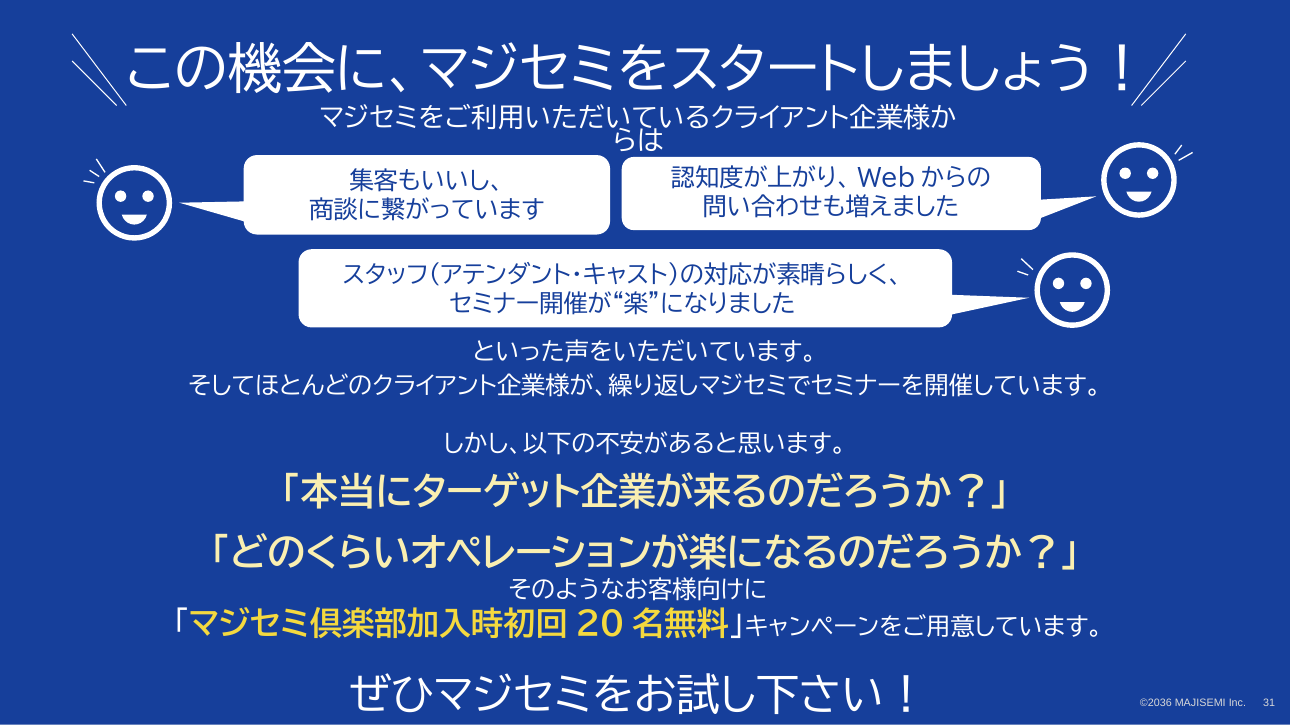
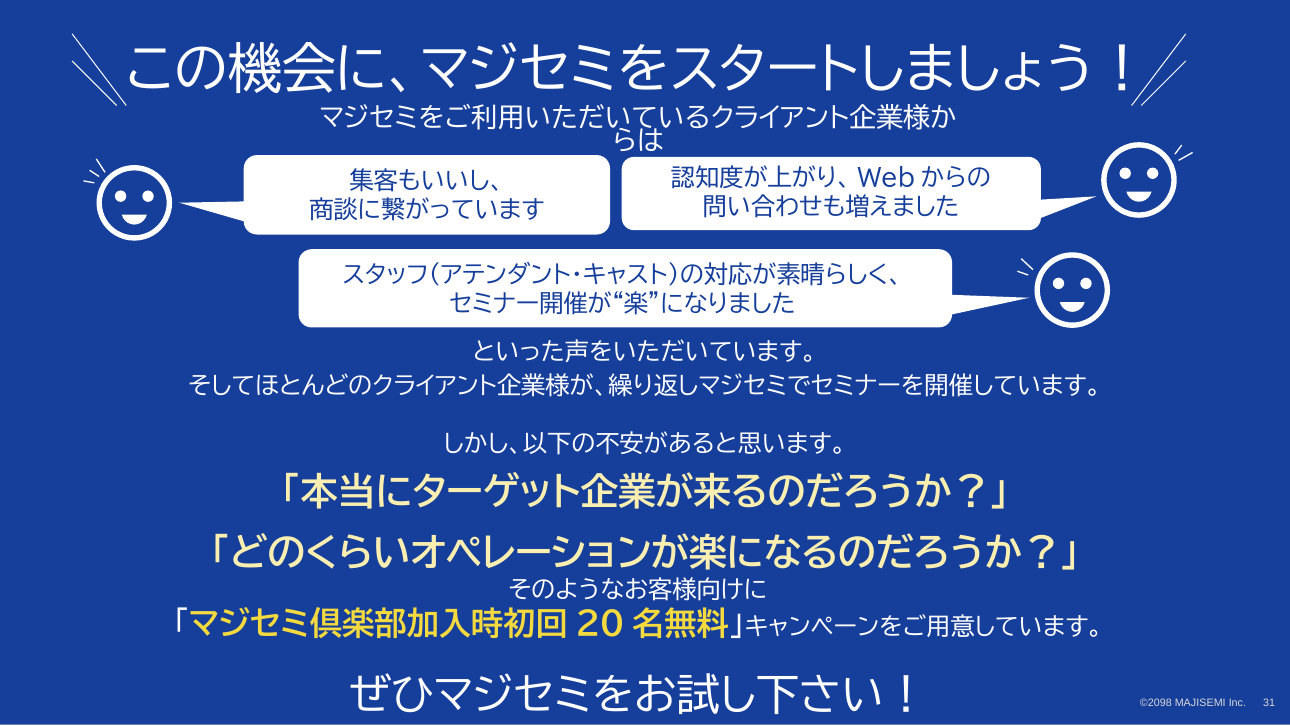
©2036: ©2036 -> ©2098 (1156, 703)
